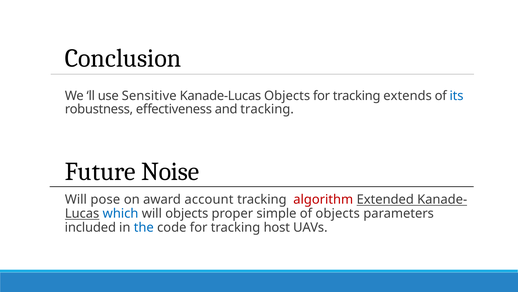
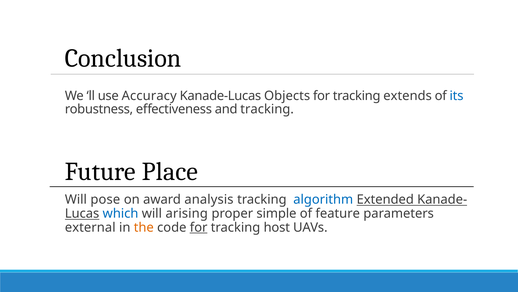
Sensitive: Sensitive -> Accuracy (149, 96)
Noise: Noise -> Place (170, 171)
account: account -> analysis (209, 199)
algorithm colour: red -> blue (323, 199)
will objects: objects -> arising (187, 213)
of objects: objects -> feature (338, 213)
included: included -> external (90, 227)
the colour: blue -> orange (144, 227)
for underline: none -> present (199, 227)
